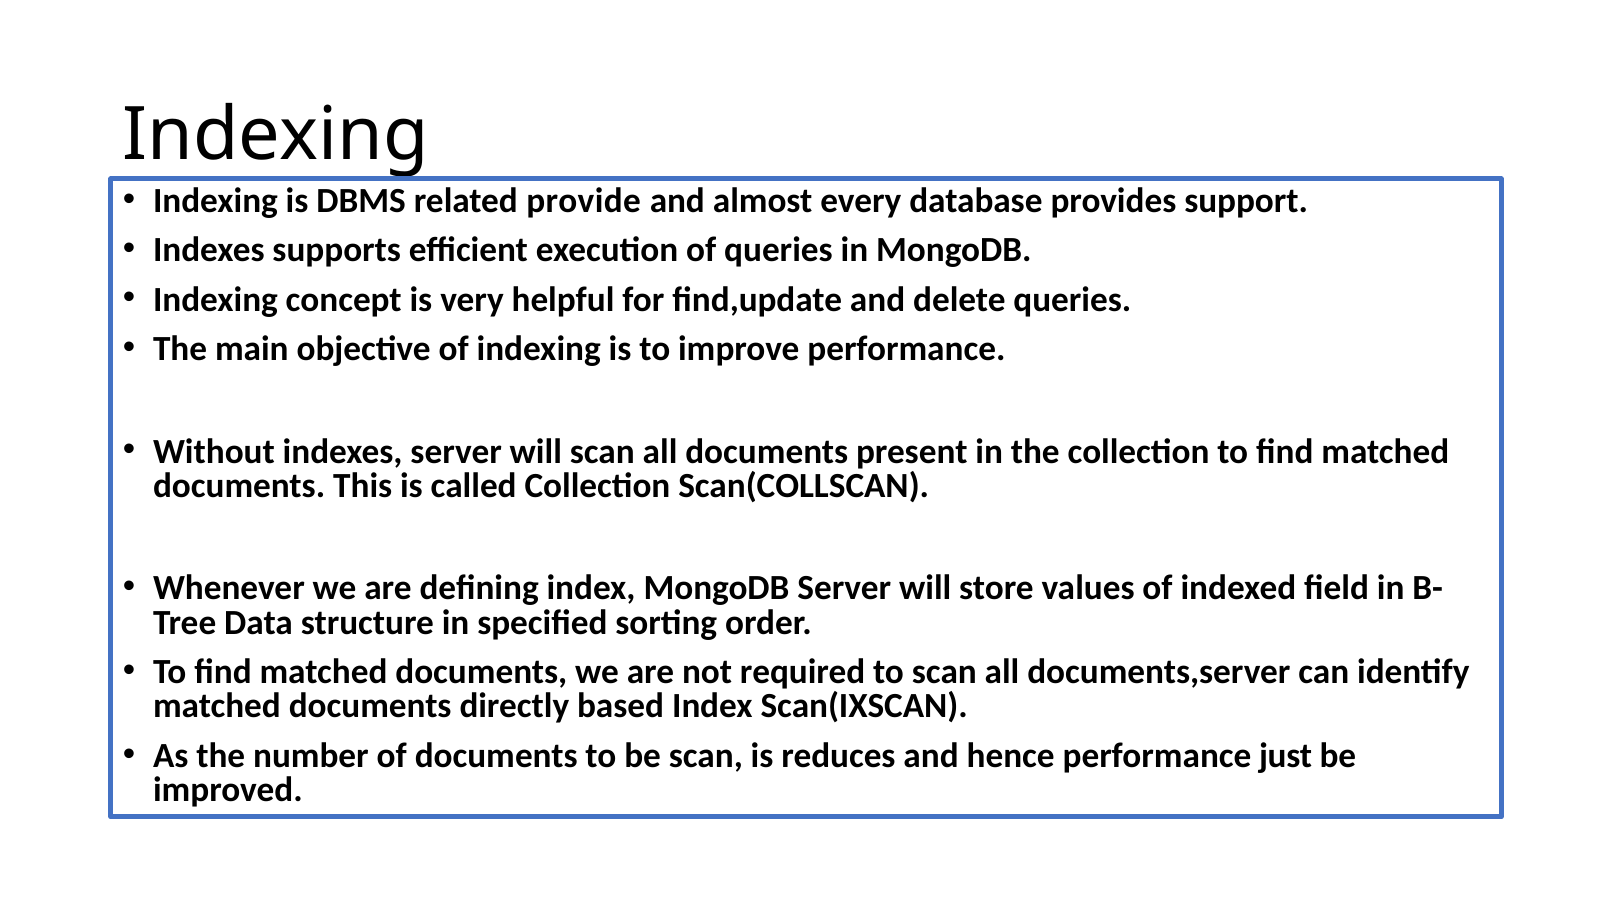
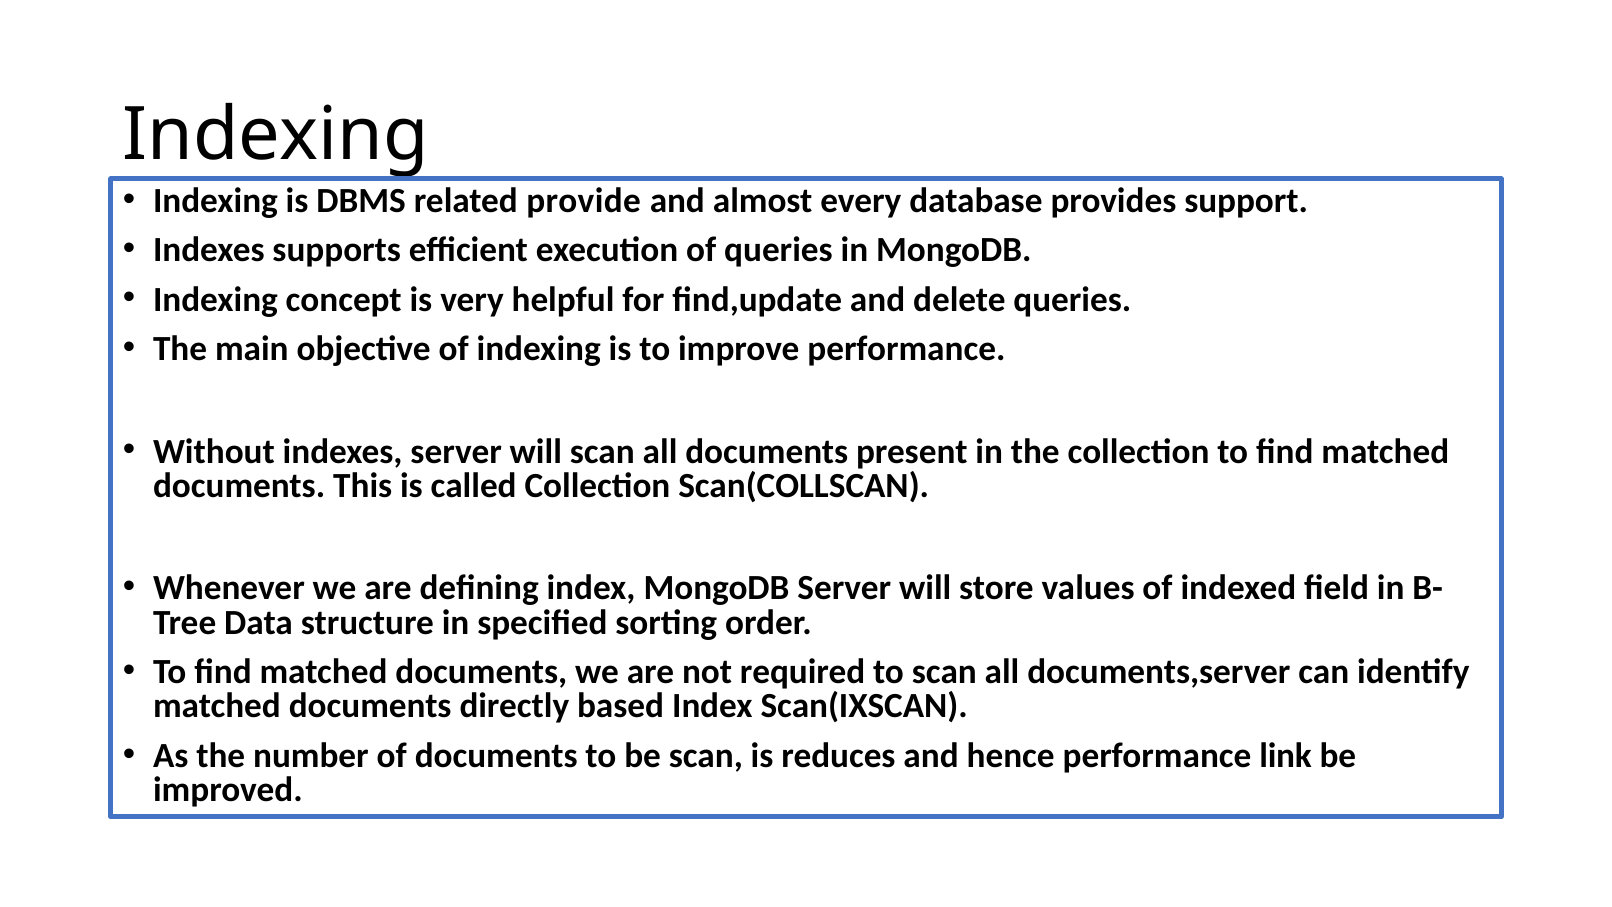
just: just -> link (1286, 755)
